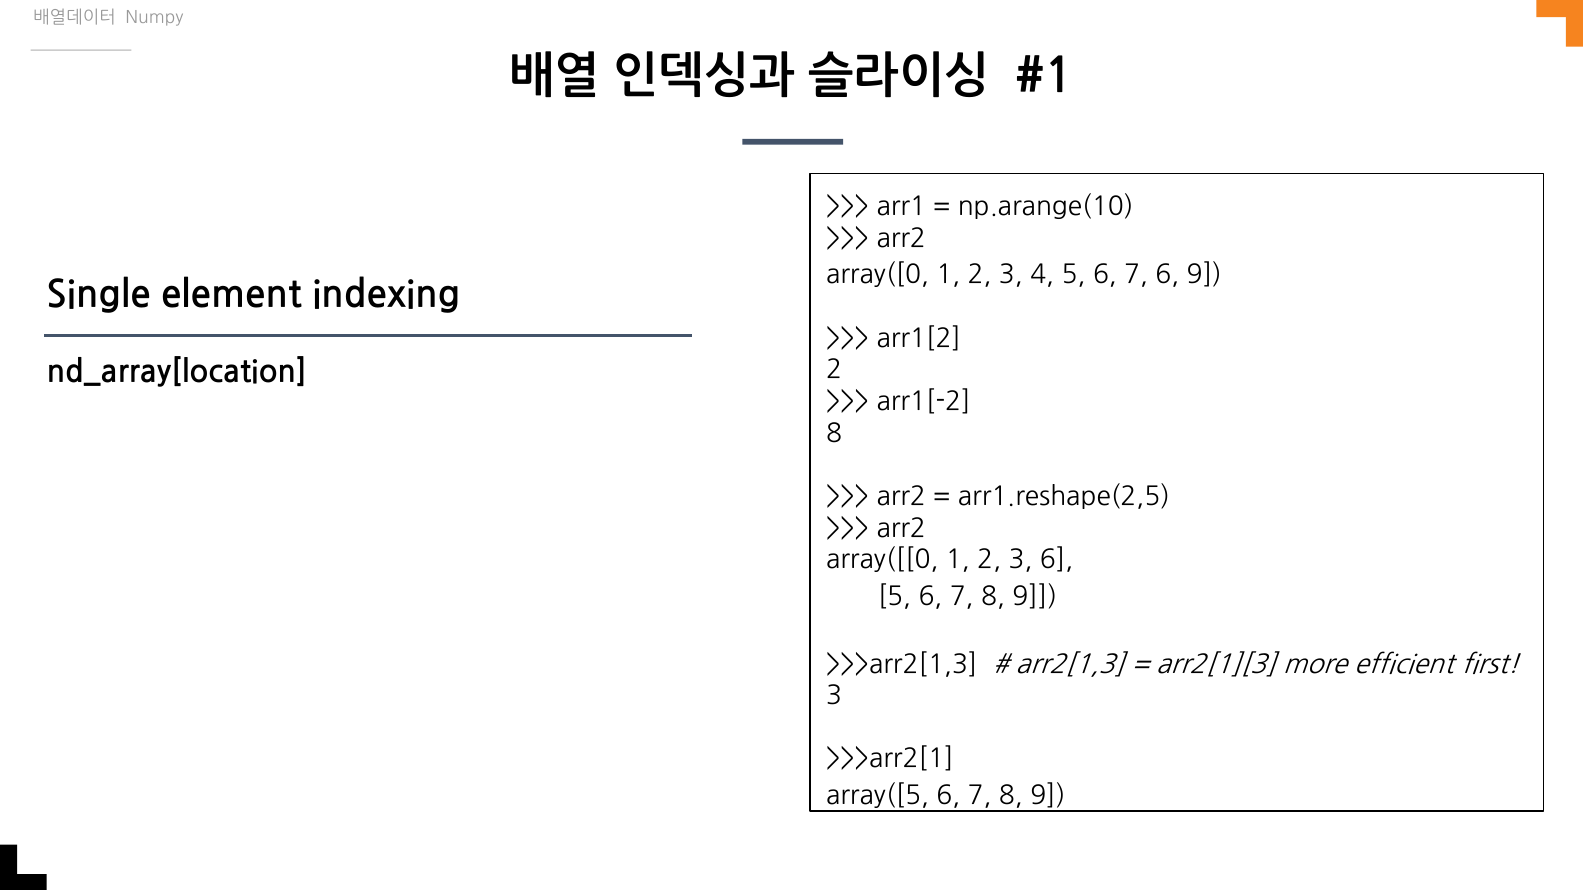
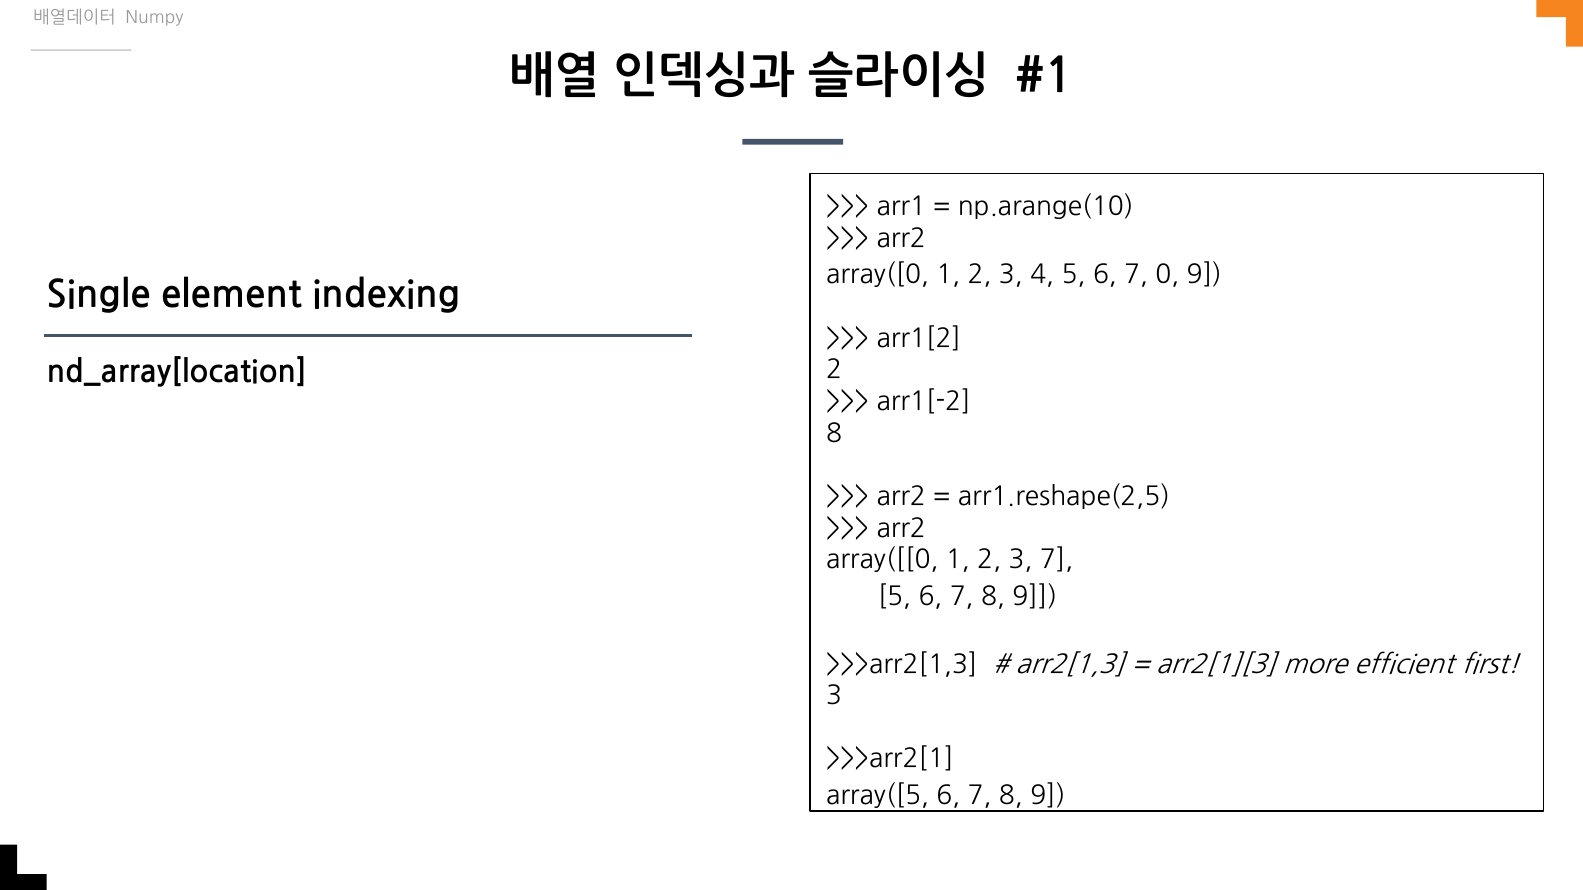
7 6: 6 -> 0 (1167, 275)
3 6: 6 -> 7 (1057, 560)
